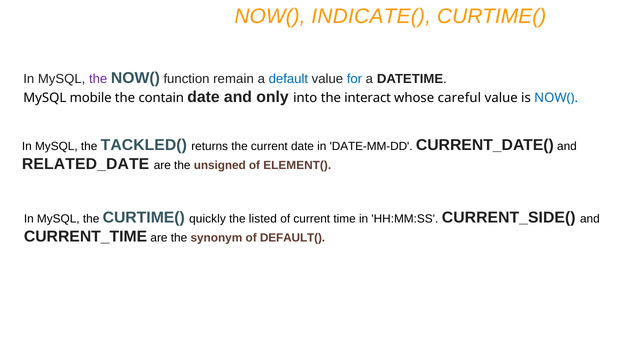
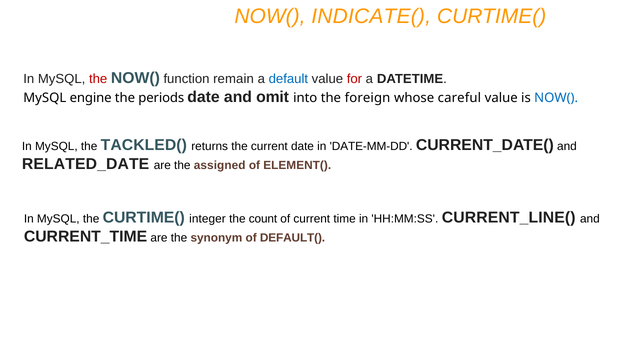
the colour: purple -> red (98, 79)
for colour: blue -> red (354, 79)
mobile: mobile -> engine (91, 98)
contain: contain -> periods (161, 98)
only: only -> omit (273, 97)
interact: interact -> foreign (368, 98)
unsigned: unsigned -> assigned (220, 165)
quickly: quickly -> integer (208, 219)
listed: listed -> count (263, 219)
CURRENT_SIDE(: CURRENT_SIDE( -> CURRENT_LINE( (509, 218)
